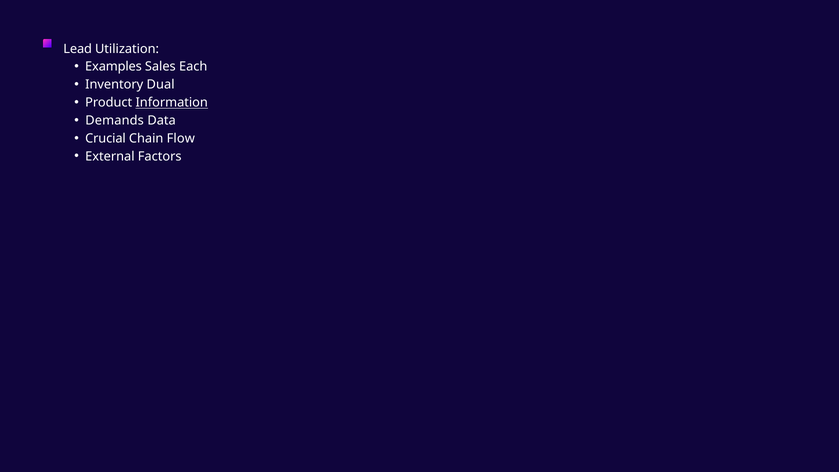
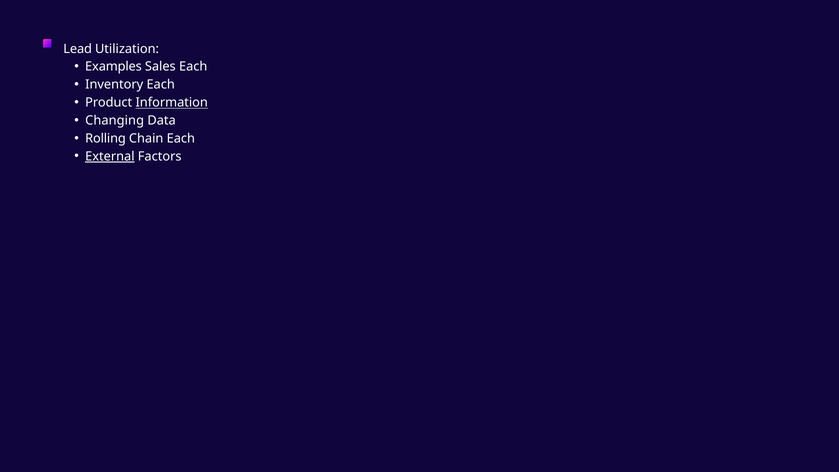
Inventory Dual: Dual -> Each (161, 85)
Demands: Demands -> Changing (115, 121)
Crucial: Crucial -> Rolling (105, 138)
Chain Flow: Flow -> Each (181, 138)
External underline: none -> present (110, 156)
